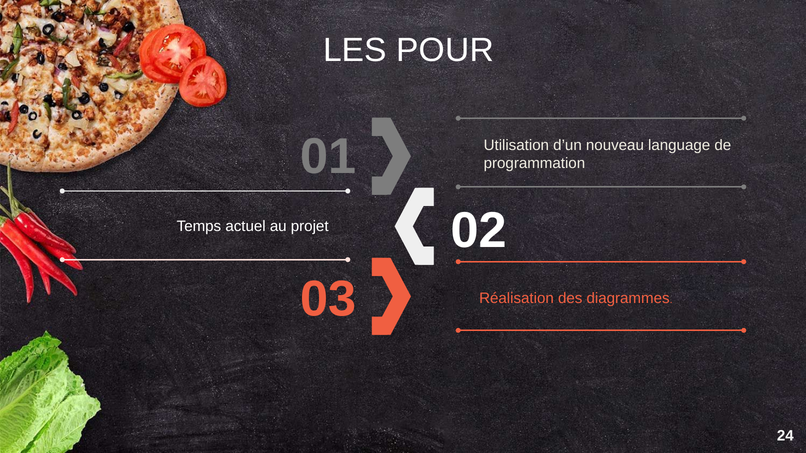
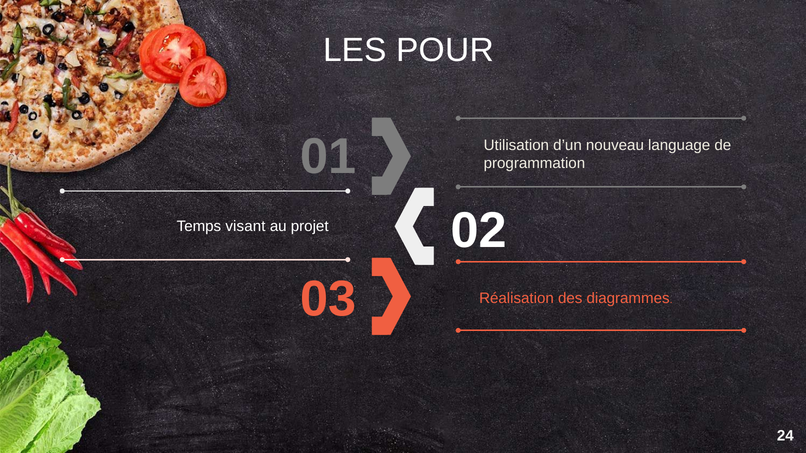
actuel: actuel -> visant (245, 226)
